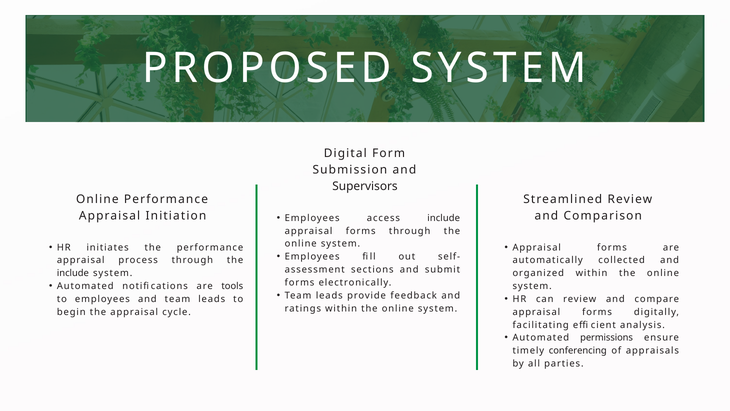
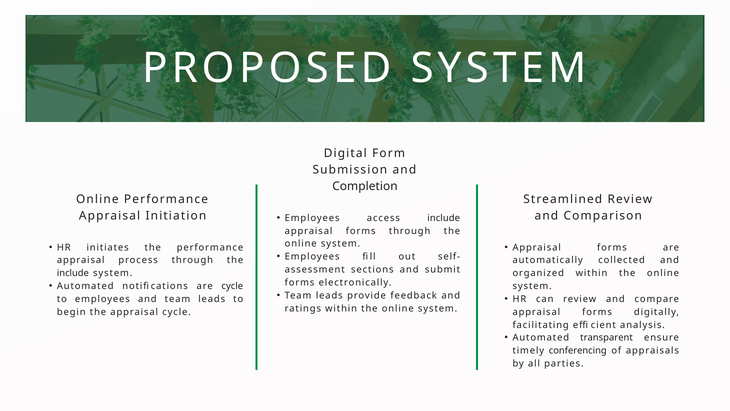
Supervisors: Supervisors -> Completion (365, 186)
are tools: tools -> cycle (232, 286)
permissions: permissions -> transparent (607, 338)
